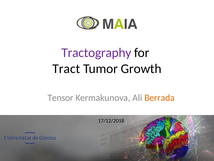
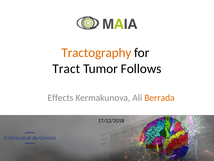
Tractography colour: purple -> orange (96, 53)
Growth: Growth -> Follows (141, 68)
Tensor: Tensor -> Effects (60, 97)
